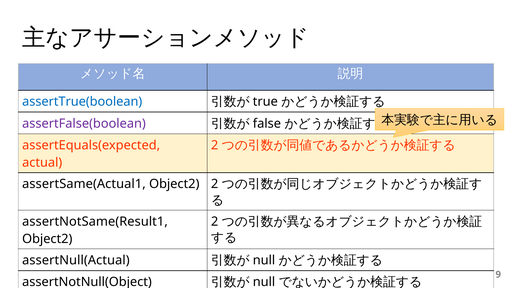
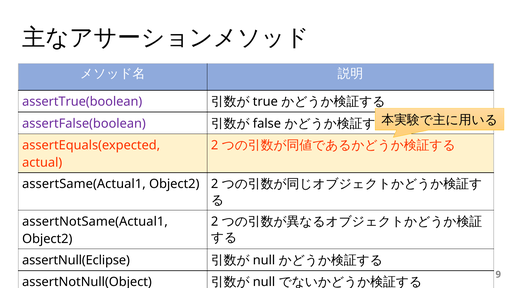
assertTrue(boolean colour: blue -> purple (82, 102)
assertNotSame(Result1: assertNotSame(Result1 -> assertNotSame(Actual1 (95, 221)
assertNull(Actual: assertNull(Actual -> assertNull(Eclipse (76, 260)
